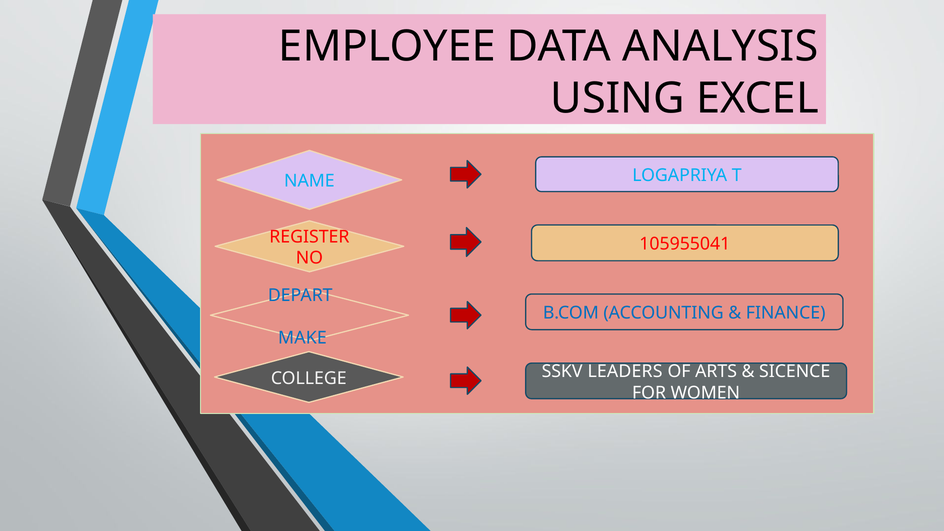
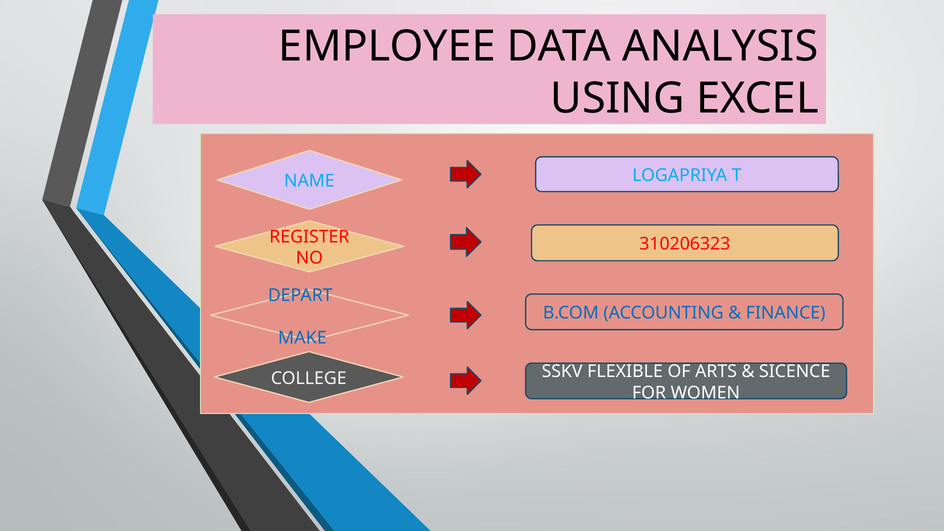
105955041: 105955041 -> 310206323 (685, 244)
LEADERS: LEADERS -> FLEXIBLE (625, 372)
